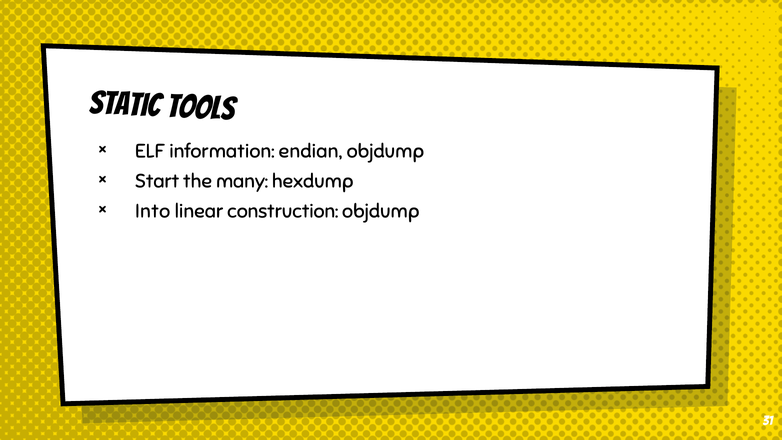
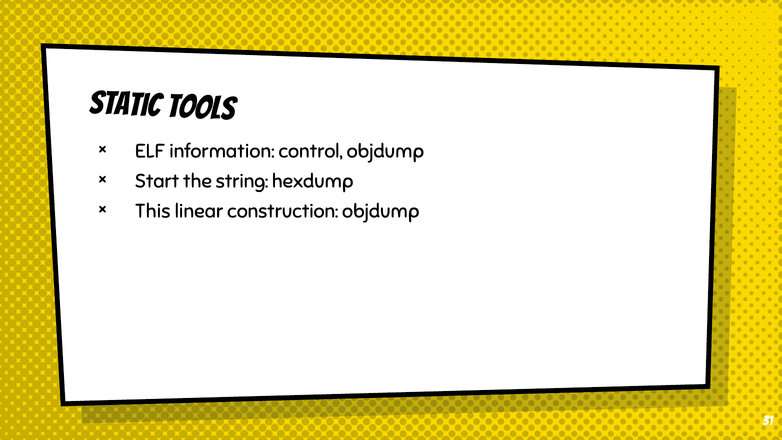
endian: endian -> control (311, 151)
many: many -> string (242, 181)
Into: Into -> This (153, 211)
